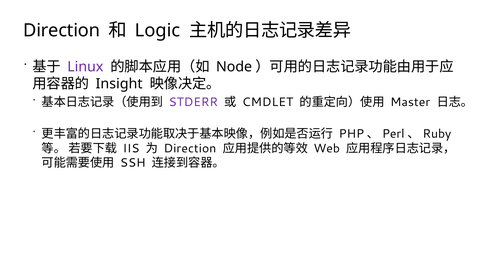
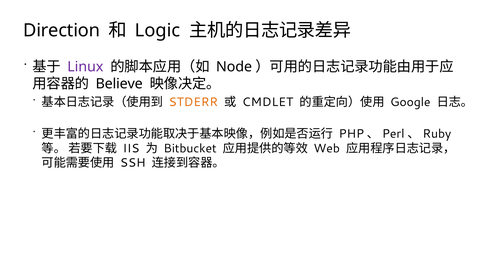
Insight: Insight -> Believe (119, 84)
STDERR colour: purple -> orange (193, 102)
Master: Master -> Google (410, 102)
Direction: Direction -> Bitbucket (190, 148)
